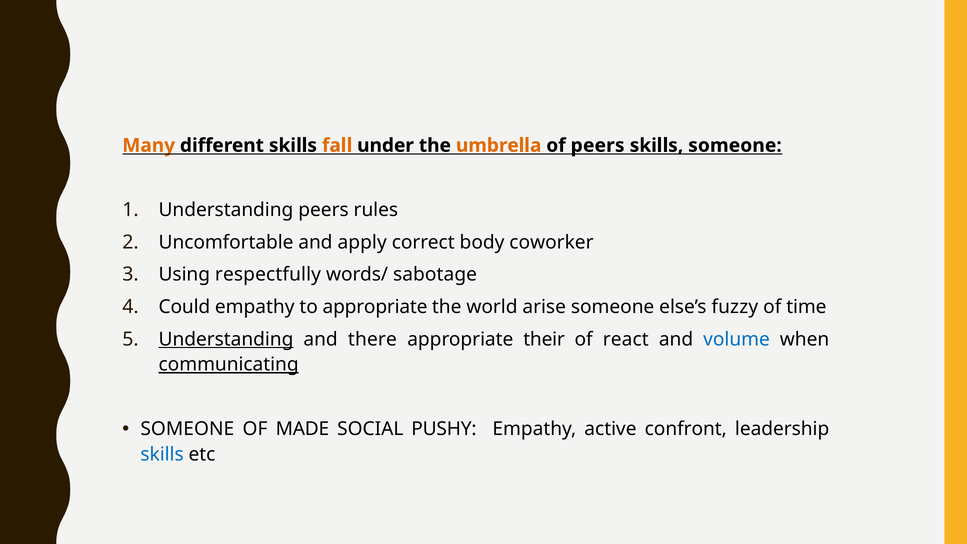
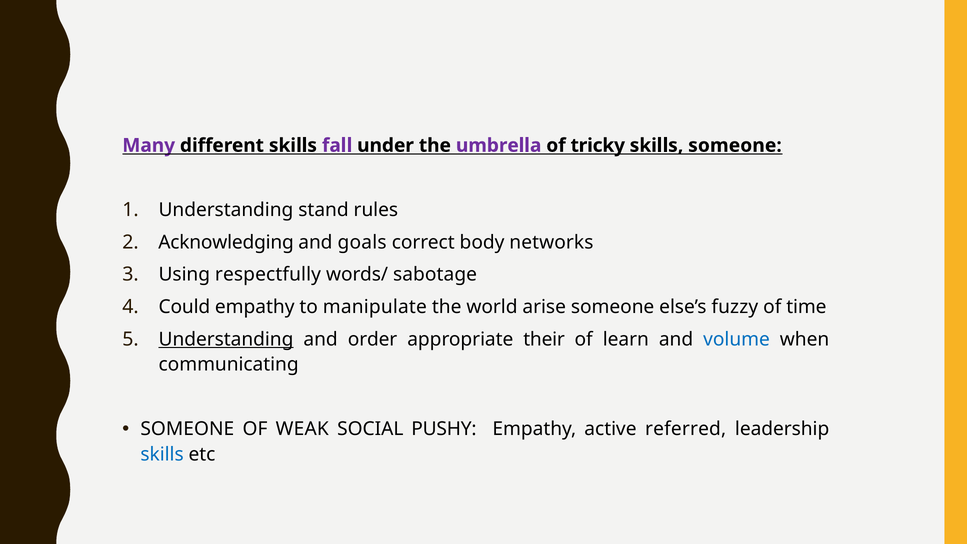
Many colour: orange -> purple (149, 145)
fall colour: orange -> purple (337, 145)
umbrella colour: orange -> purple (499, 145)
of peers: peers -> tricky (598, 145)
Understanding peers: peers -> stand (324, 210)
Uncomfortable: Uncomfortable -> Acknowledging (226, 242)
apply: apply -> goals (362, 242)
coworker: coworker -> networks (551, 242)
to appropriate: appropriate -> manipulate (375, 307)
there: there -> order (373, 339)
react: react -> learn (626, 339)
communicating underline: present -> none (229, 364)
MADE: MADE -> WEAK (302, 429)
confront: confront -> referred (686, 429)
